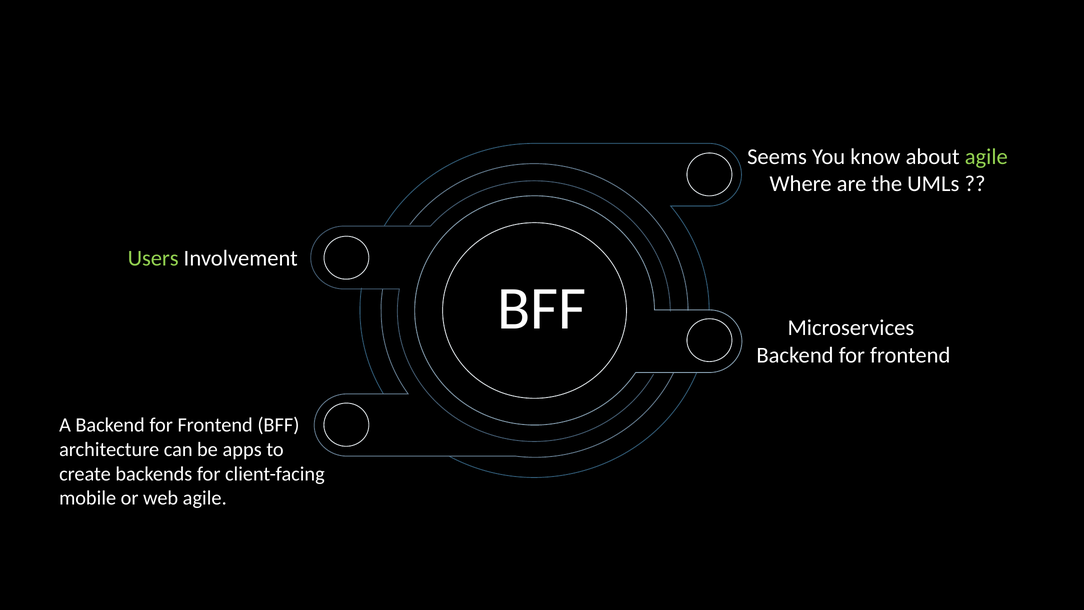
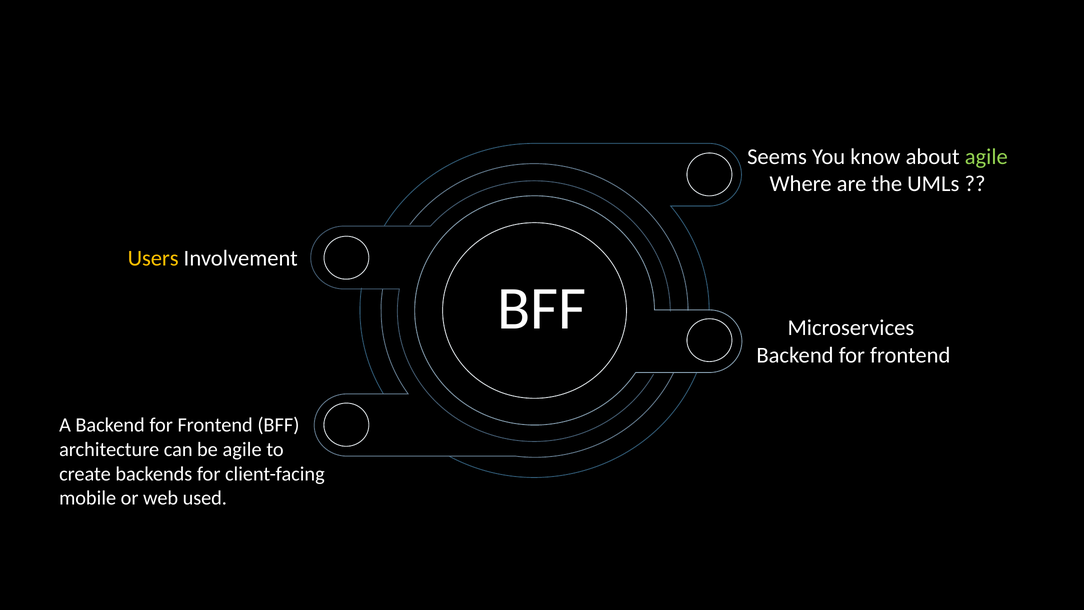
Users colour: light green -> yellow (153, 258)
be apps: apps -> agile (242, 449)
web agile: agile -> used (205, 498)
